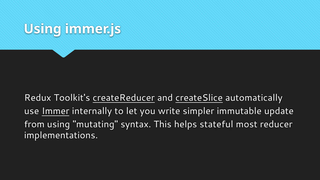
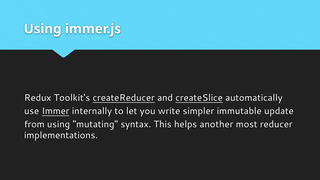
stateful: stateful -> another (216, 124)
